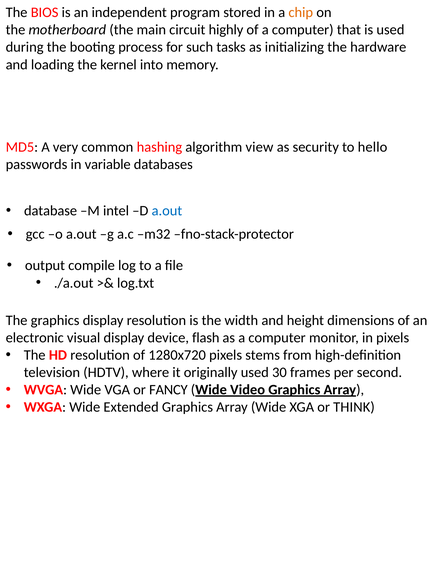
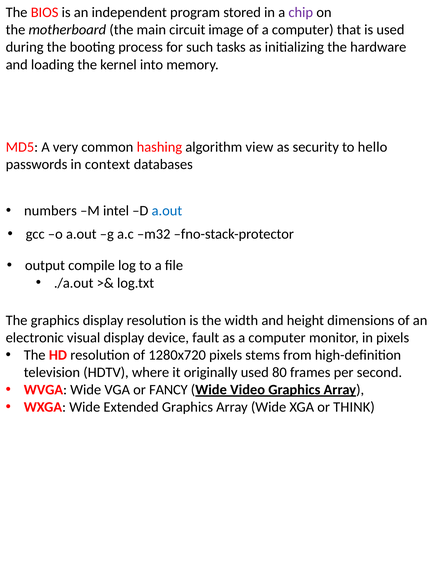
chip colour: orange -> purple (301, 12)
highly: highly -> image (226, 30)
variable: variable -> context (108, 164)
database: database -> numbers (50, 211)
flash: flash -> fault (206, 337)
30: 30 -> 80 (279, 372)
